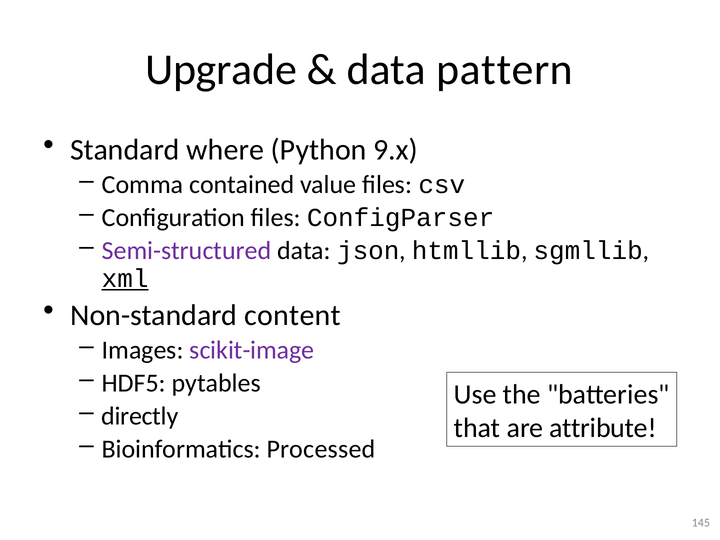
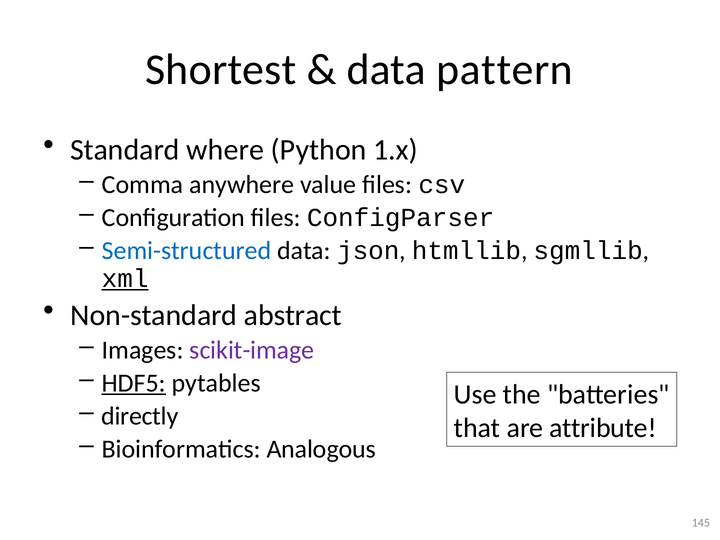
Upgrade: Upgrade -> Shortest (221, 70)
9.x: 9.x -> 1.x (396, 150)
contained: contained -> anywhere (242, 184)
Semi-structured colour: purple -> blue (186, 251)
content: content -> abstract (293, 315)
HDF5 underline: none -> present (134, 383)
Processed: Processed -> Analogous (321, 449)
